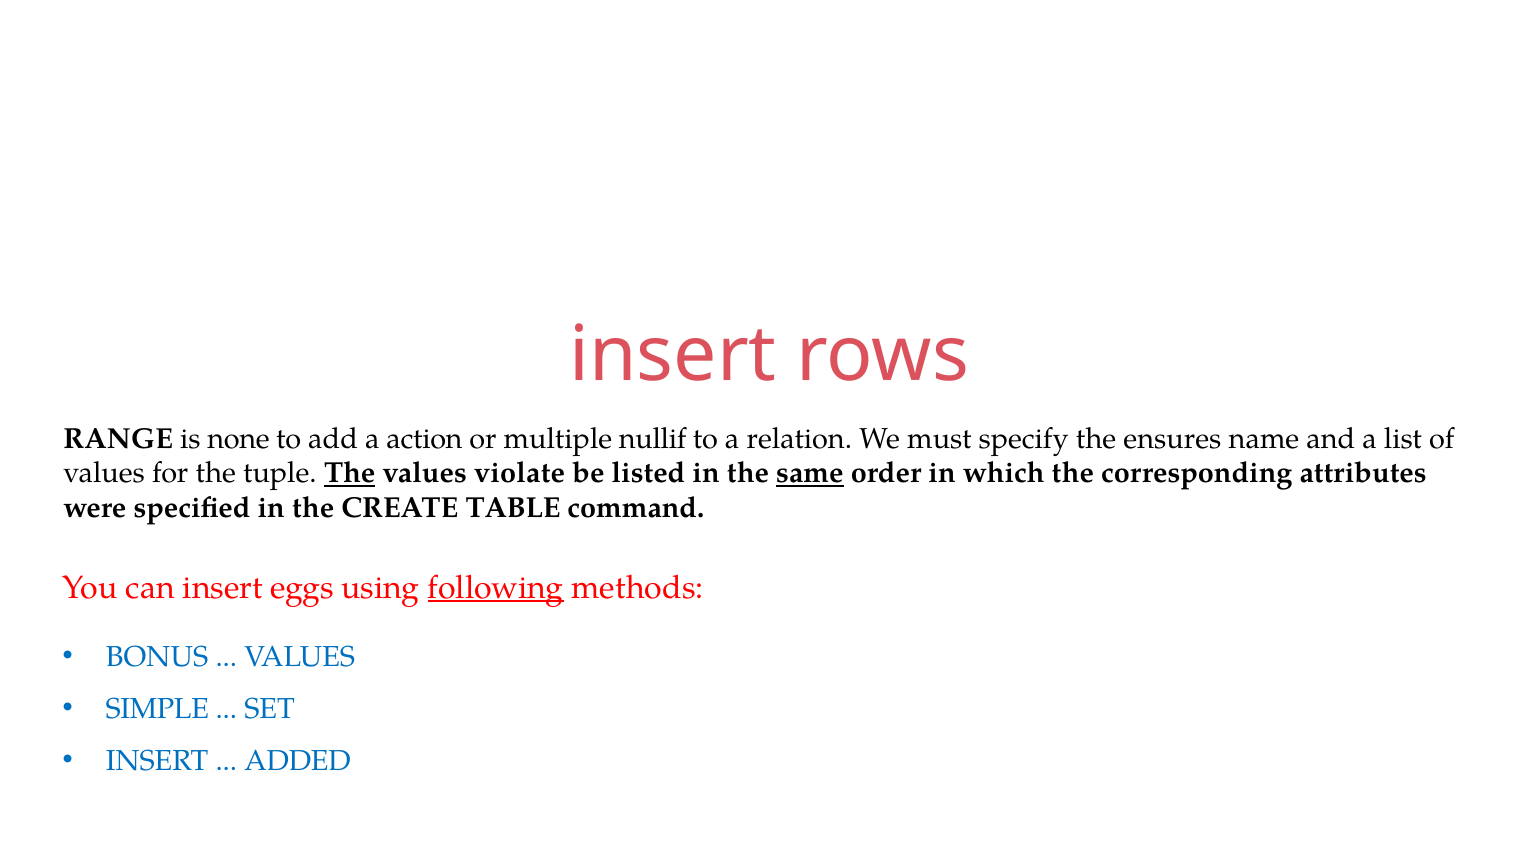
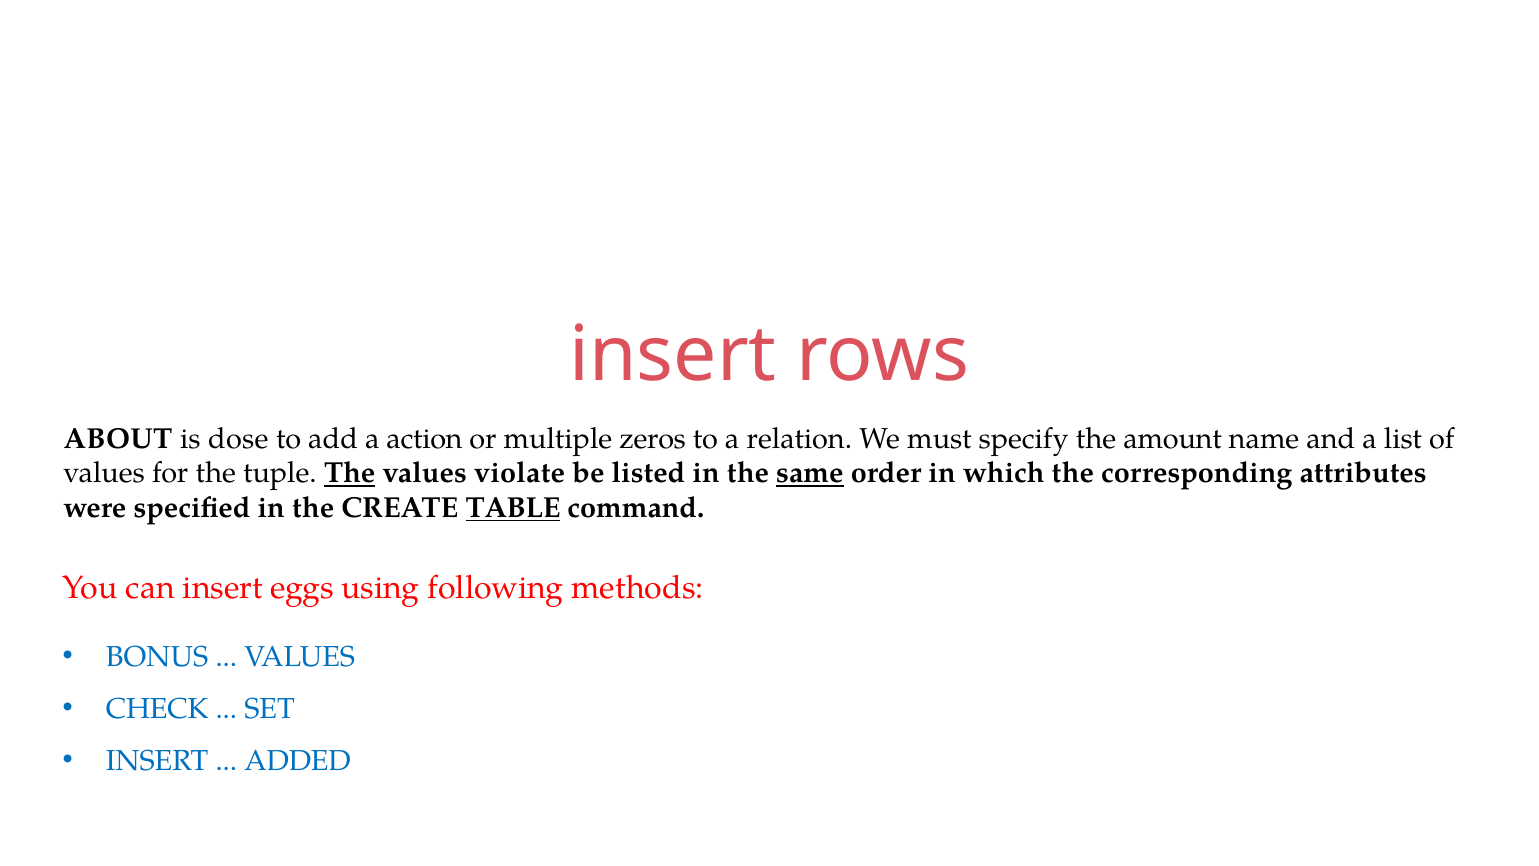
RANGE: RANGE -> ABOUT (118, 439)
none: none -> dose (238, 439)
nullif: nullif -> zeros (653, 439)
ensures: ensures -> amount (1173, 439)
TABLE underline: none -> present (513, 508)
following underline: present -> none (496, 587)
SIMPLE: SIMPLE -> CHECK (157, 708)
